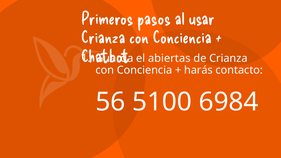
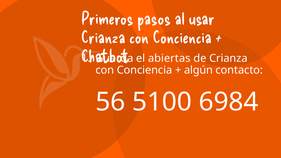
harás: harás -> algún (198, 70)
